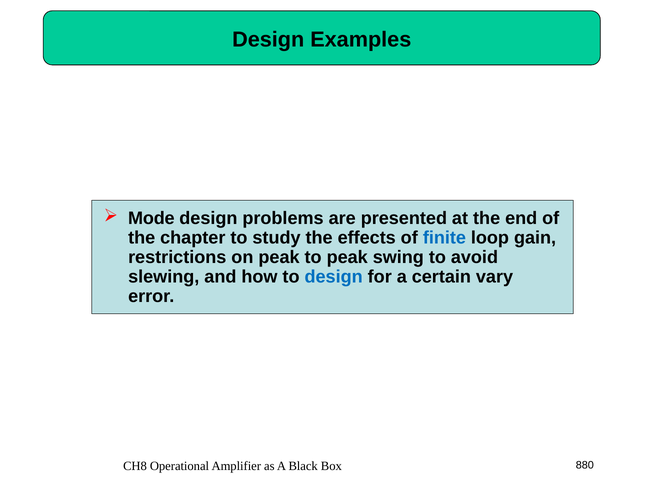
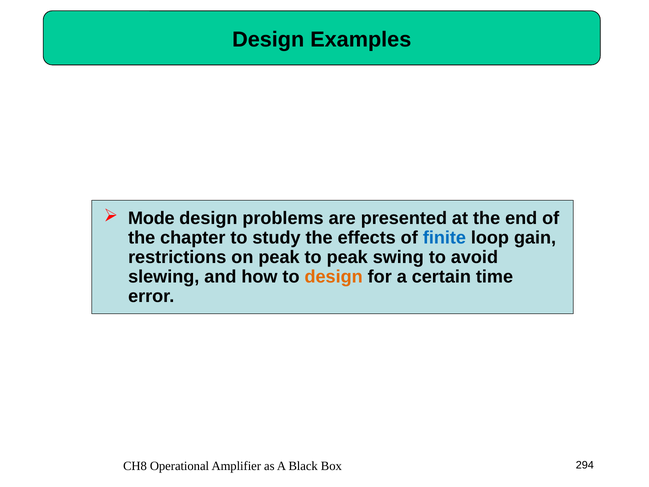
design colour: blue -> orange (334, 277)
vary: vary -> time (495, 277)
880: 880 -> 294 (585, 465)
